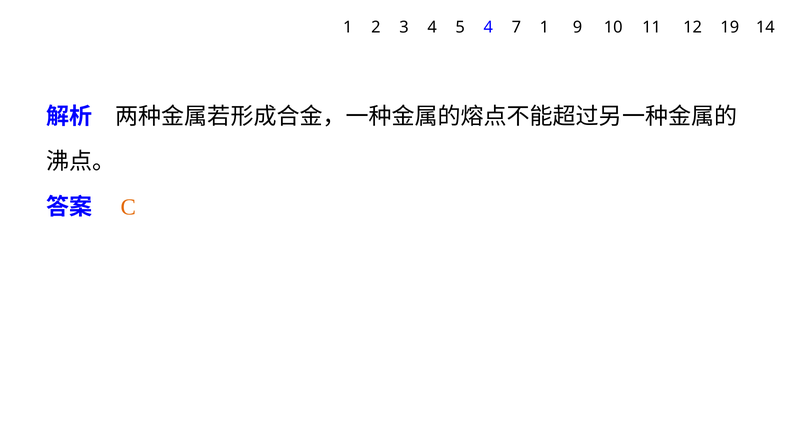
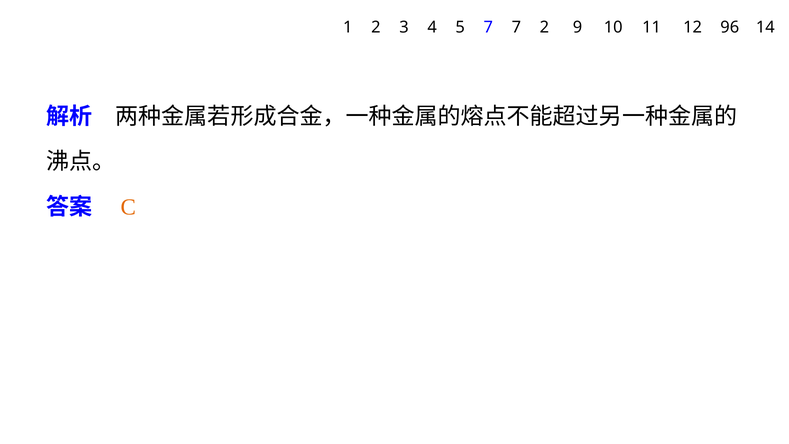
5 4: 4 -> 7 (488, 27)
7 1: 1 -> 2 (544, 27)
19: 19 -> 96 (730, 27)
